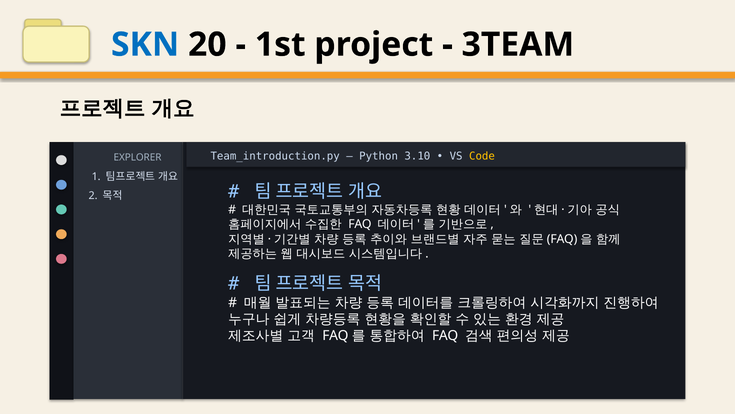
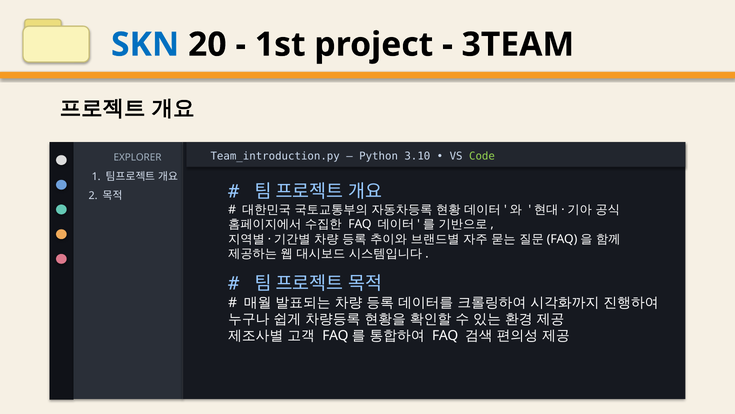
Code colour: yellow -> light green (482, 156)
